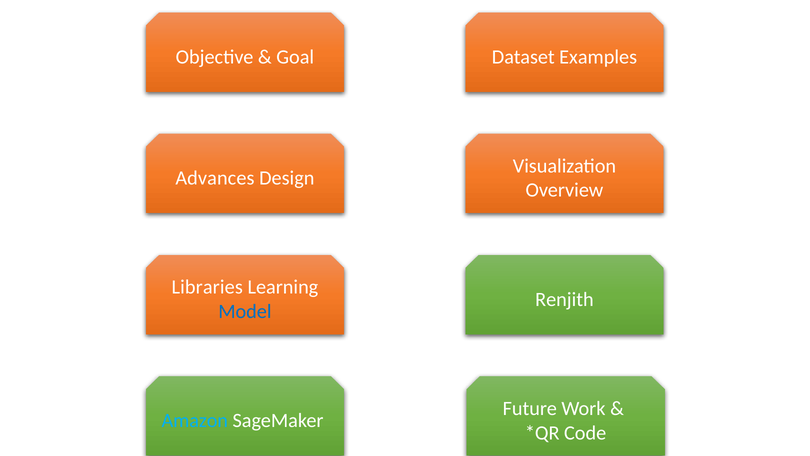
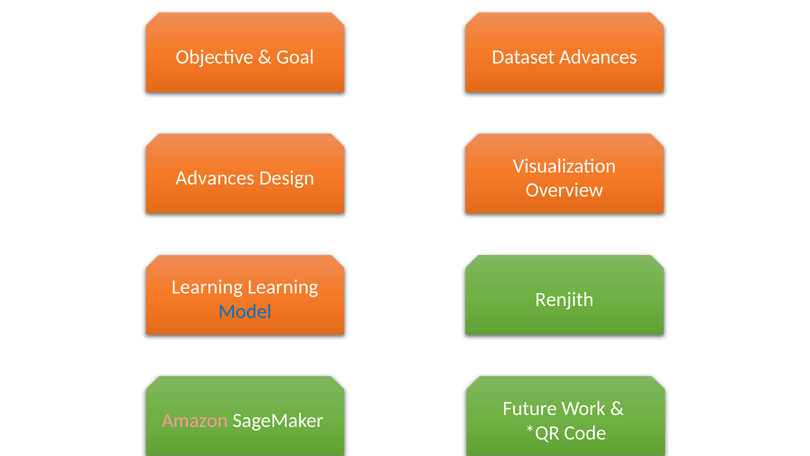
Dataset Examples: Examples -> Advances (598, 57)
Libraries: Libraries -> Learning (207, 287)
Amazon colour: light blue -> pink (195, 420)
